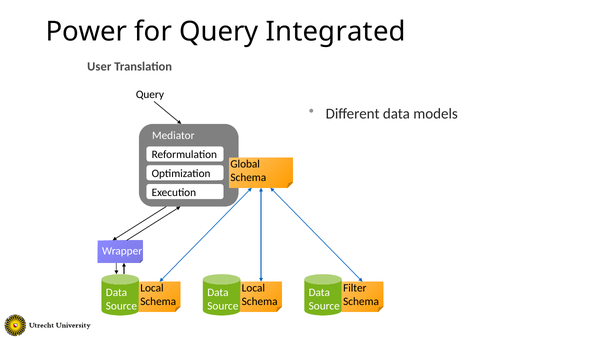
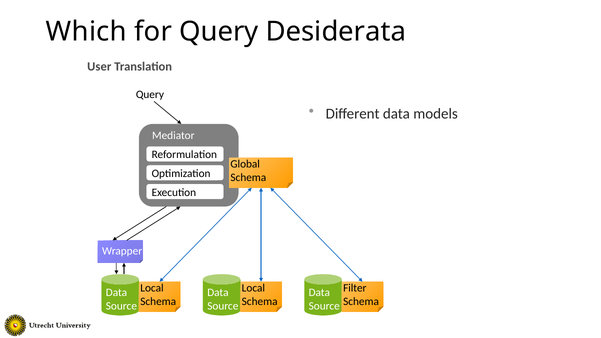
Power: Power -> Which (86, 32)
Integrated: Integrated -> Desiderata (336, 32)
